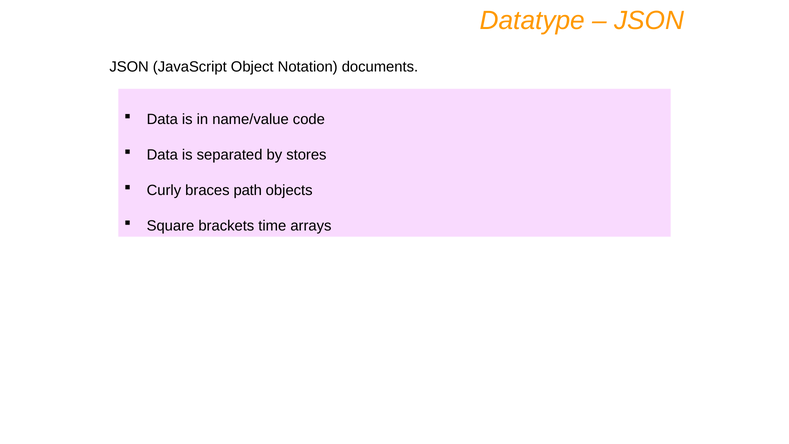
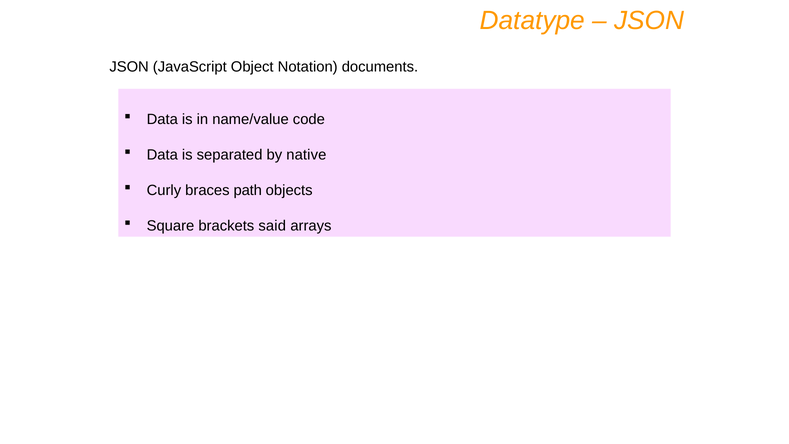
stores: stores -> native (306, 155)
time: time -> said (272, 226)
